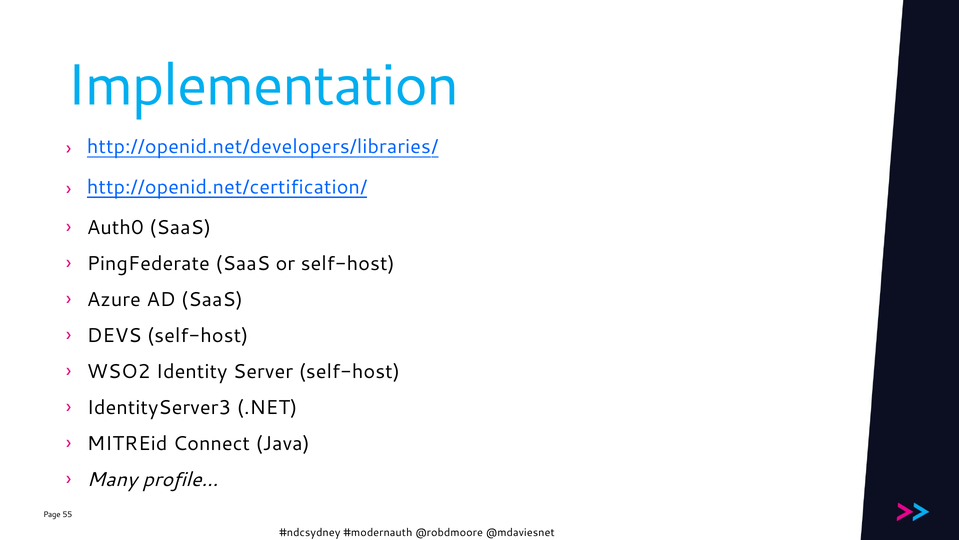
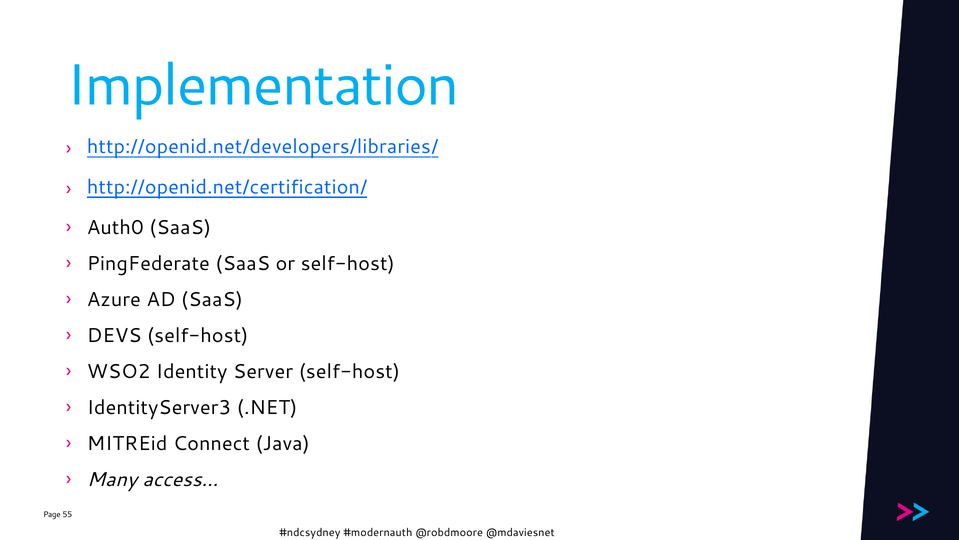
profile…: profile… -> access… (180, 479)
